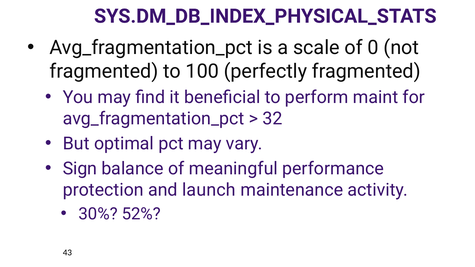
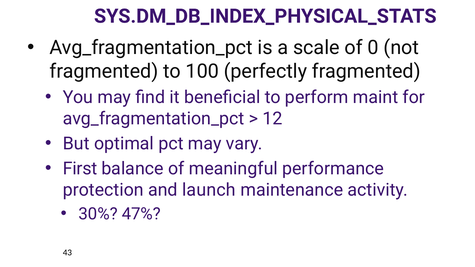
32: 32 -> 12 (272, 119)
Sign: Sign -> First (80, 169)
52%: 52% -> 47% (141, 214)
